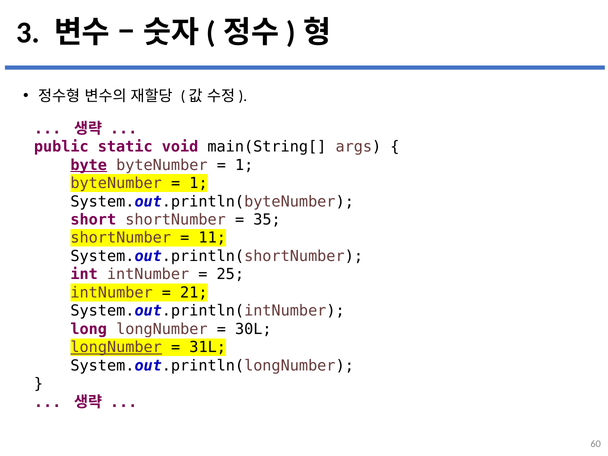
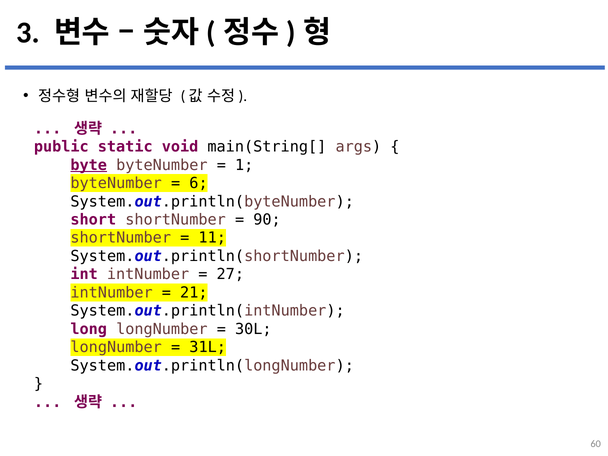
1: 1 -> 6 (199, 183)
35: 35 -> 90 (267, 220)
25: 25 -> 27 (230, 274)
longNumber underline: present -> none (116, 347)
